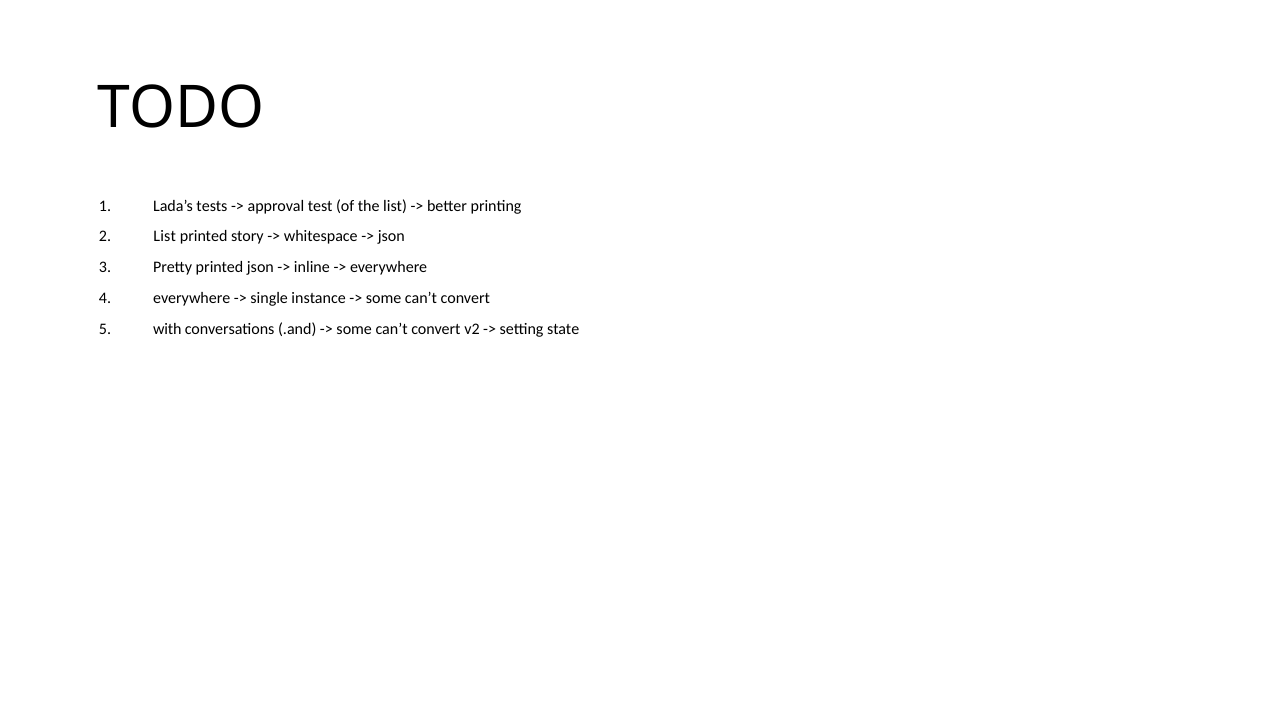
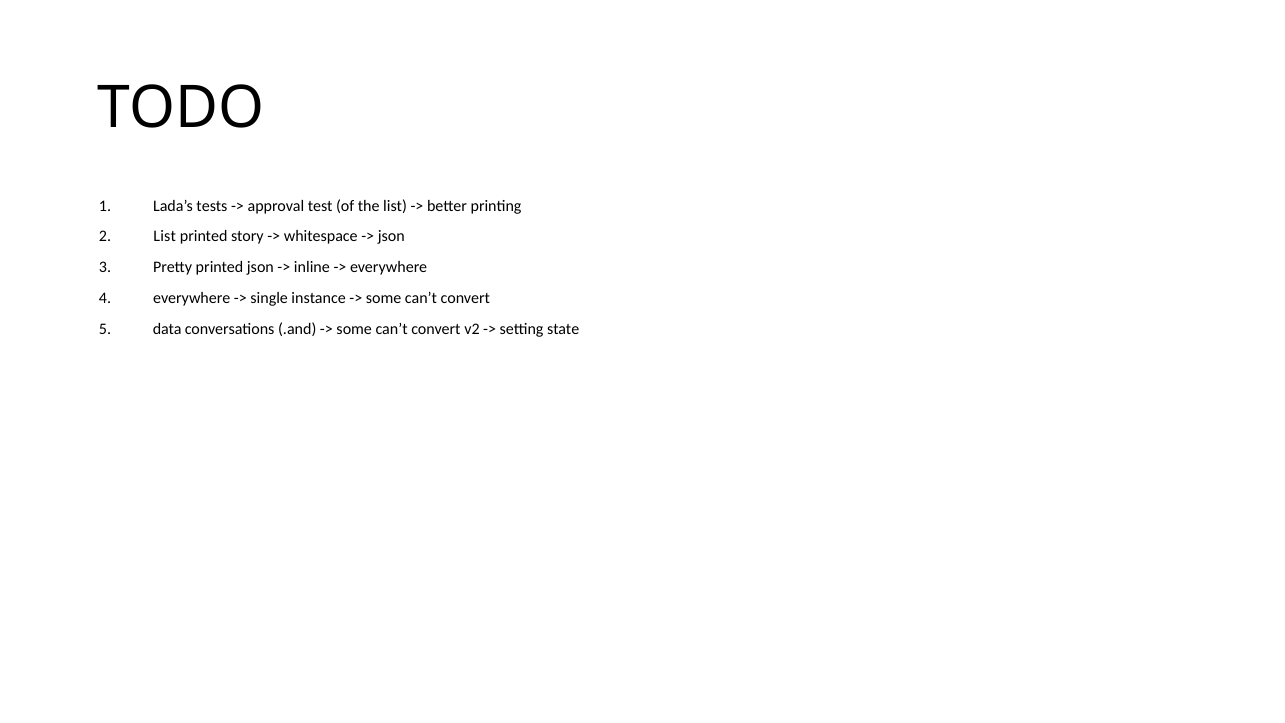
with: with -> data (167, 329)
